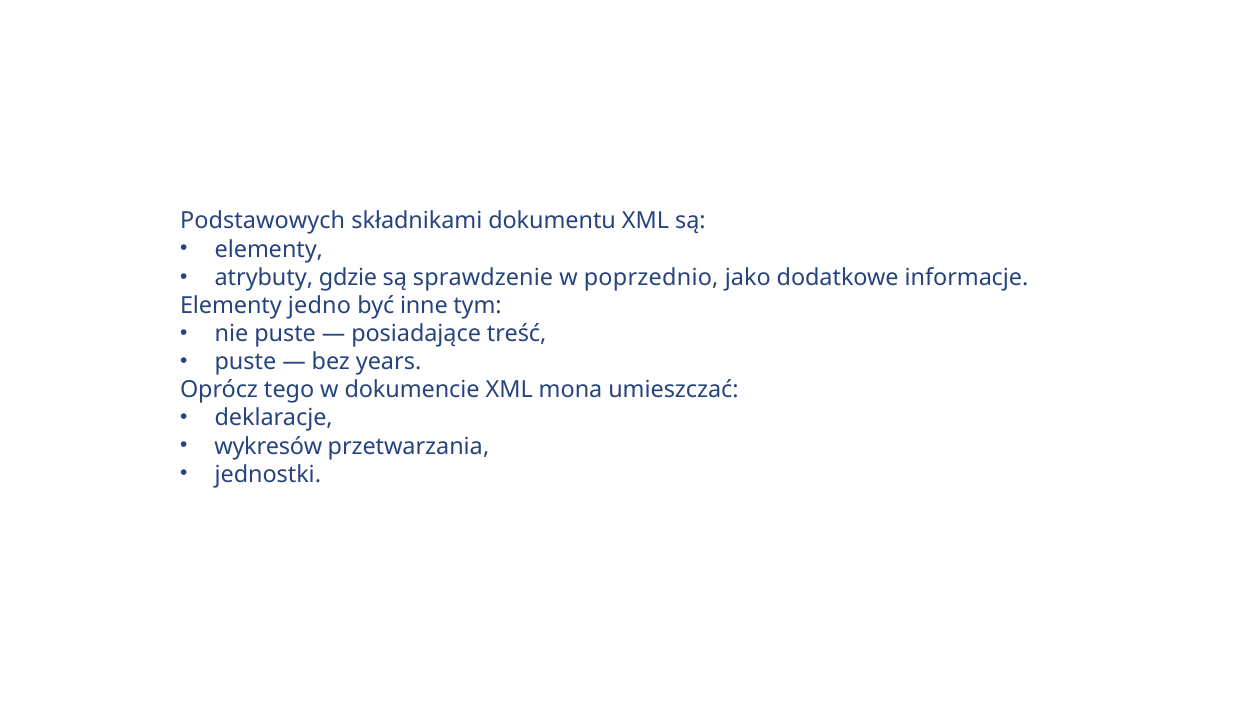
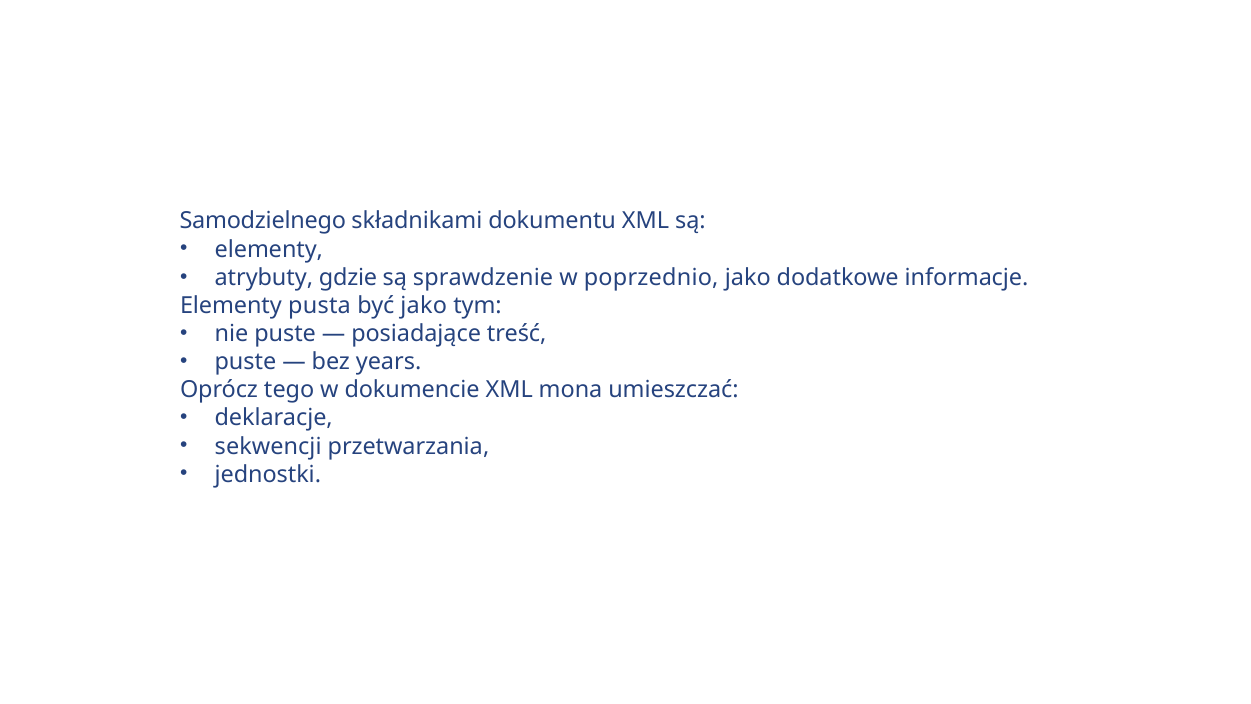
Podstawowych: Podstawowych -> Samodzielnego (263, 221)
jedno: jedno -> pusta (320, 306)
być inne: inne -> jako (424, 306)
wykresów: wykresów -> sekwencji (268, 446)
